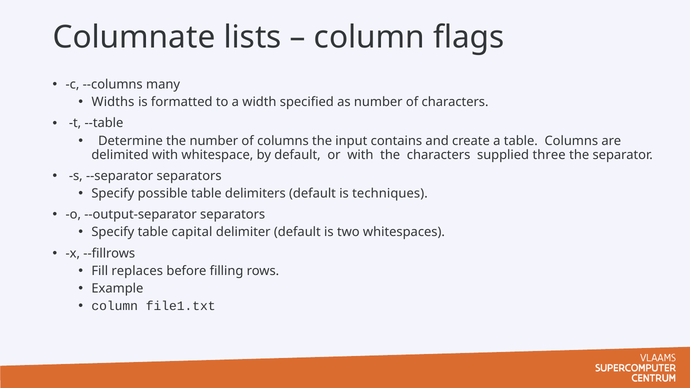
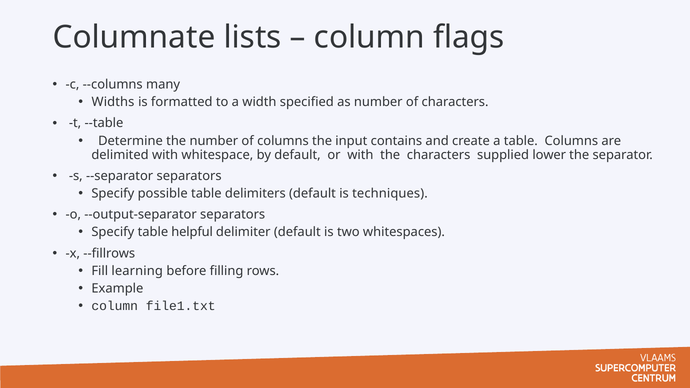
three: three -> lower (549, 155)
capital: capital -> helpful (192, 232)
replaces: replaces -> learning (137, 271)
